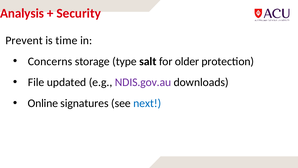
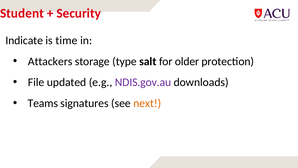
Analysis: Analysis -> Student (22, 13)
Prevent: Prevent -> Indicate (24, 40)
Concerns: Concerns -> Attackers (50, 61)
Online: Online -> Teams (43, 103)
next colour: blue -> orange (147, 103)
